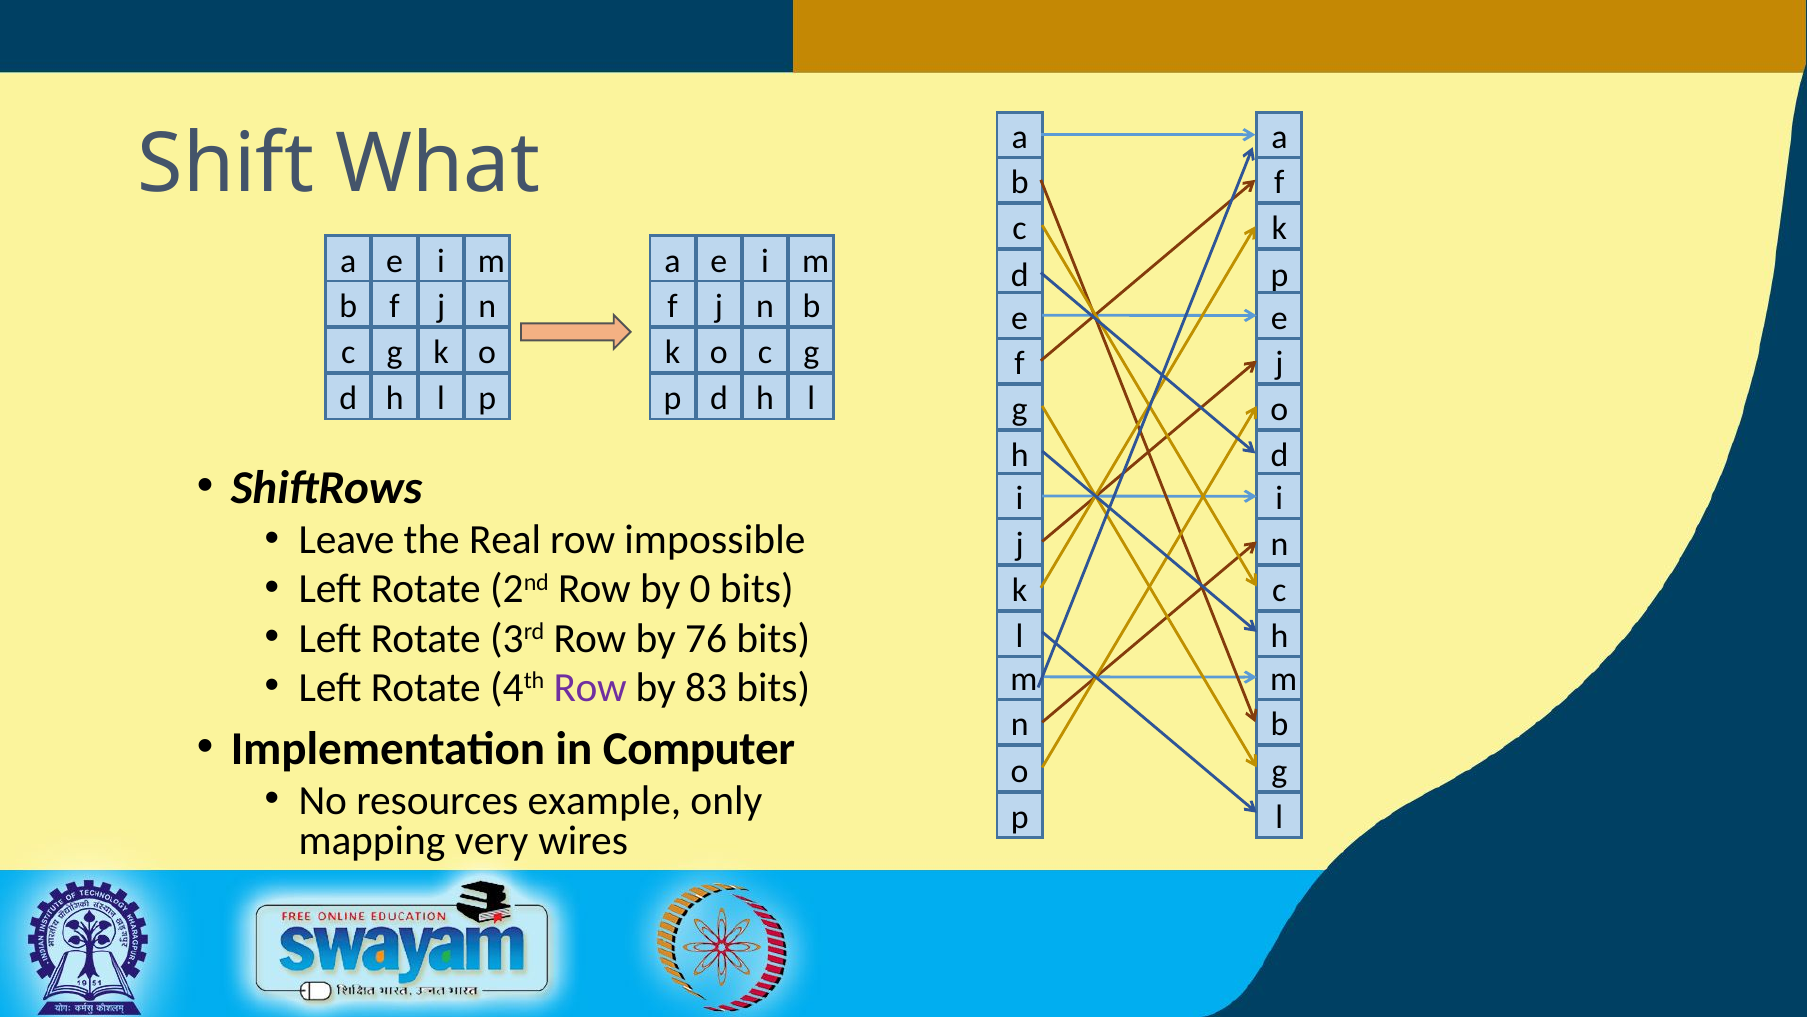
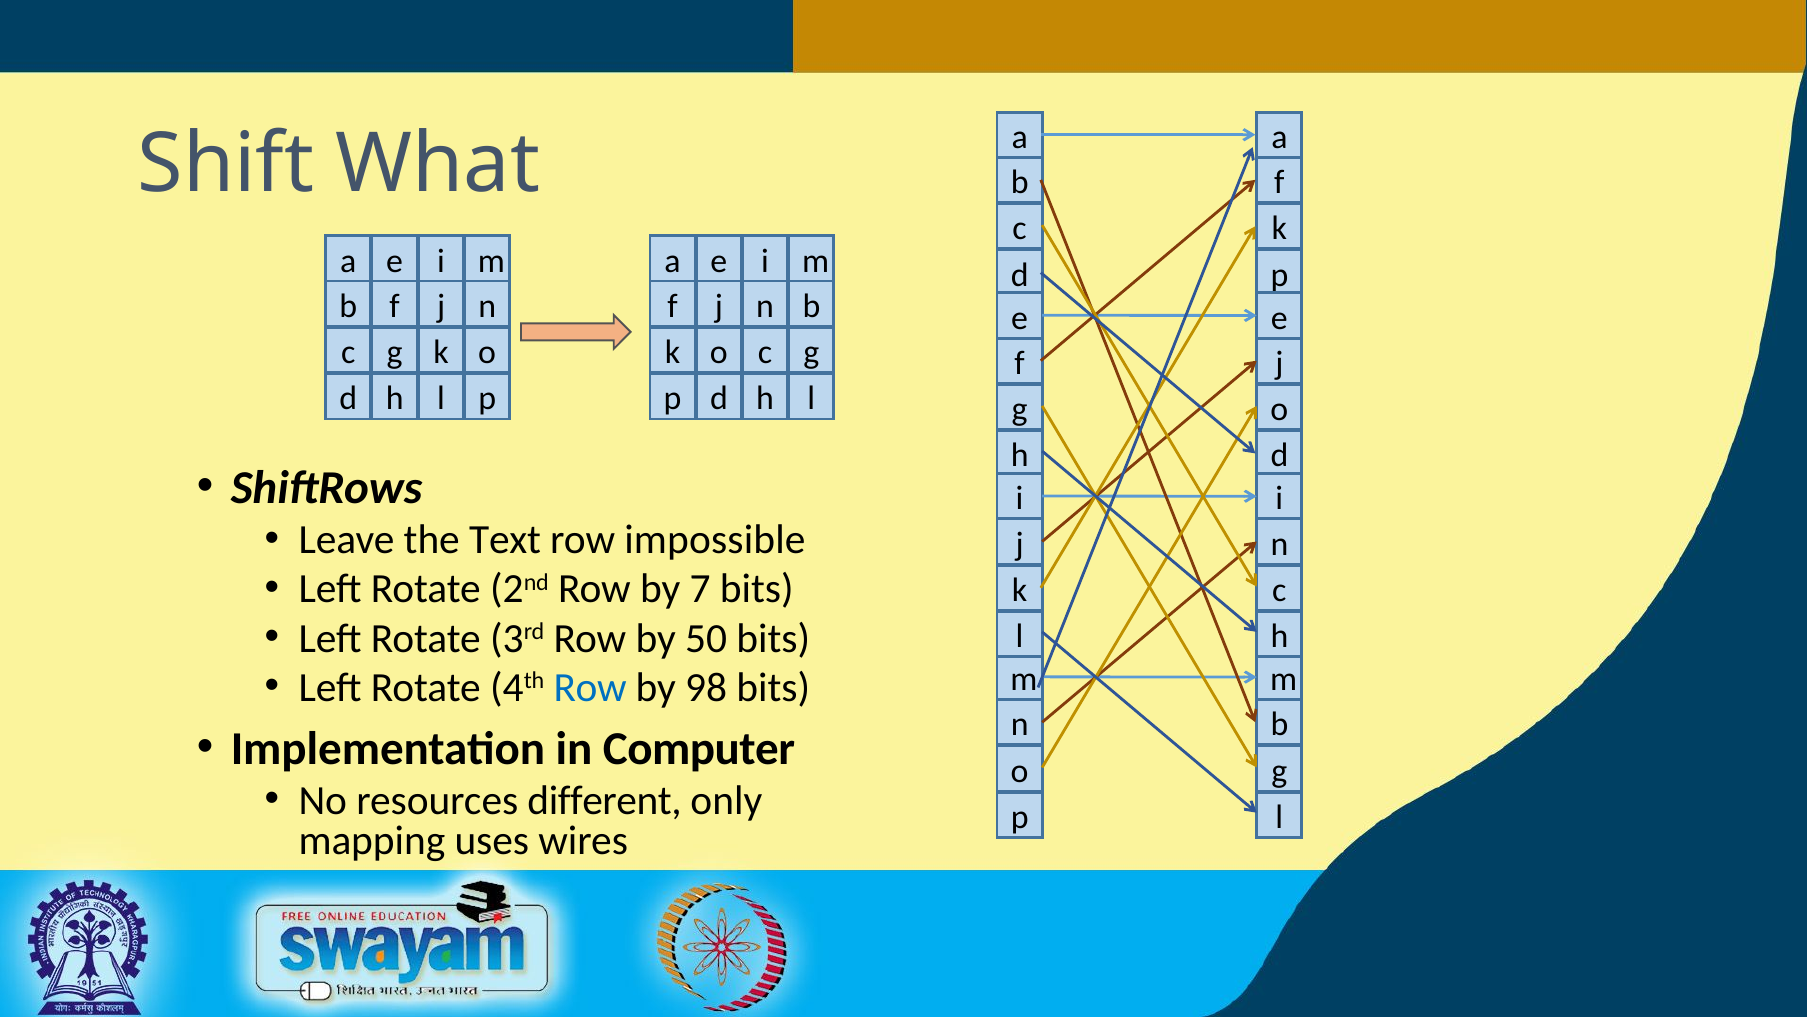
Real: Real -> Text (505, 540)
0: 0 -> 7 (700, 589)
76: 76 -> 50 (706, 638)
Row colour: purple -> blue (590, 687)
83: 83 -> 98 (706, 687)
example: example -> different (605, 800)
very: very -> uses (492, 840)
